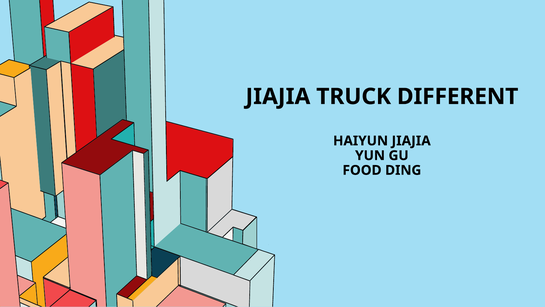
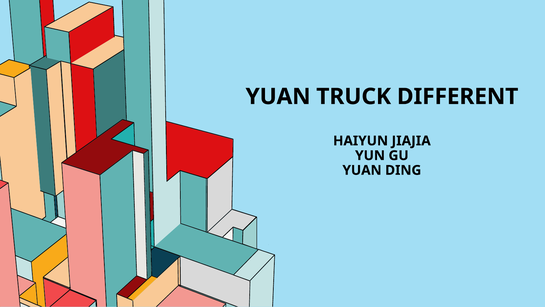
JIAJIA: JIAJIA -> YUAN (278, 96)
FOOD: FOOD -> YUAN (362, 170)
